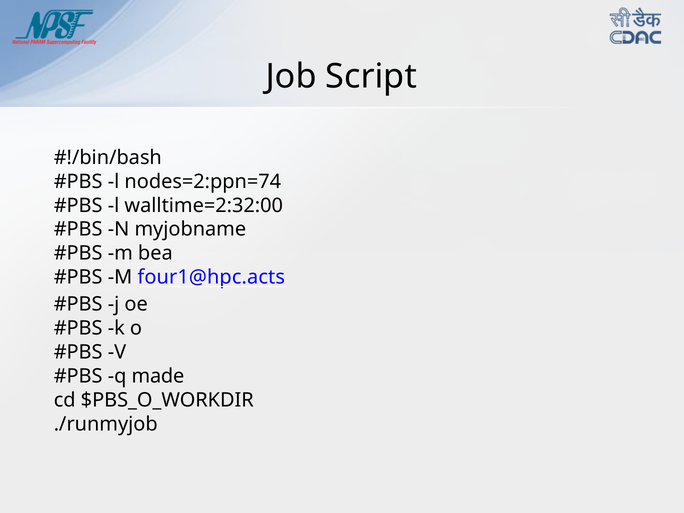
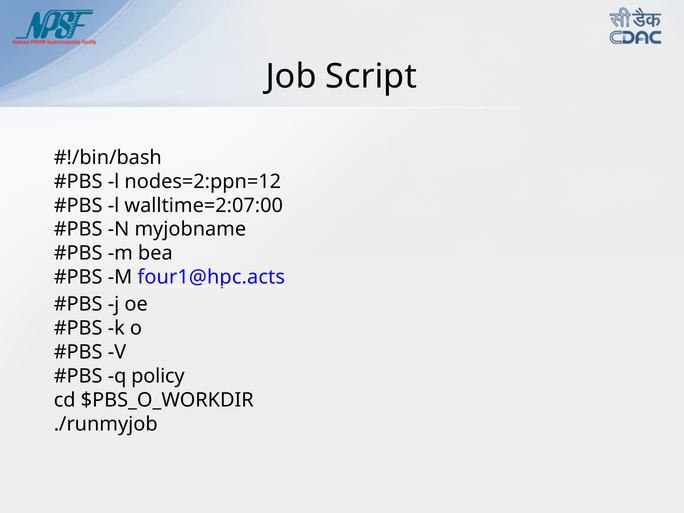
nodes=2:ppn=74: nodes=2:ppn=74 -> nodes=2:ppn=12 (203, 181)
walltime=2:32:00: walltime=2:32:00 -> walltime=2:07:00 (204, 205)
made: made -> policy (158, 376)
